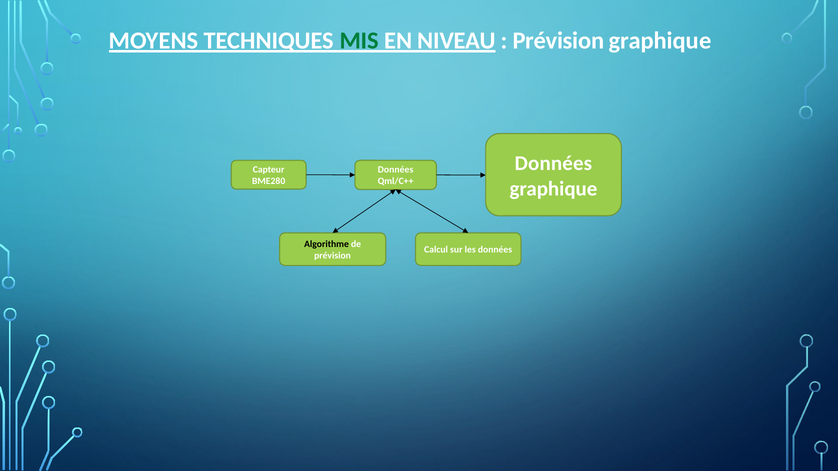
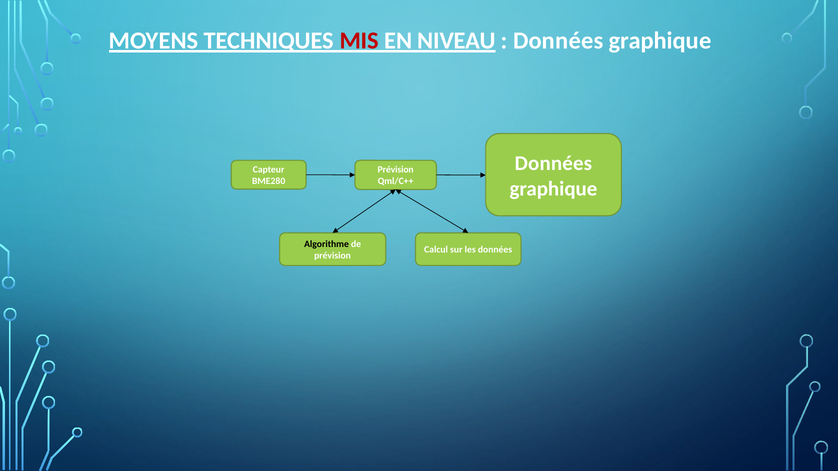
MIS colour: green -> red (359, 41)
Prévision: Prévision -> Données (558, 41)
Données: Données -> Prévision (396, 170)
